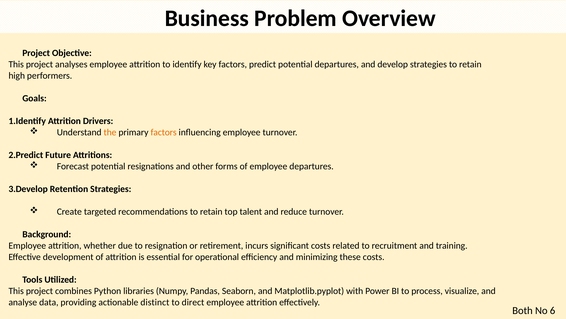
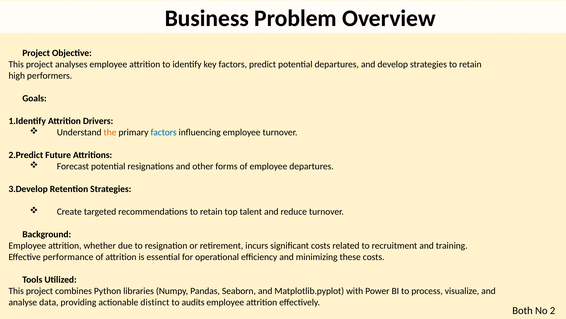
factors colour: orange -> blue (164, 132)
development: development -> performance (68, 257)
direct: direct -> audits (193, 302)
6: 6 -> 2 (553, 310)
